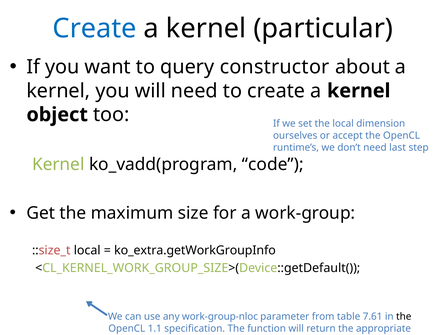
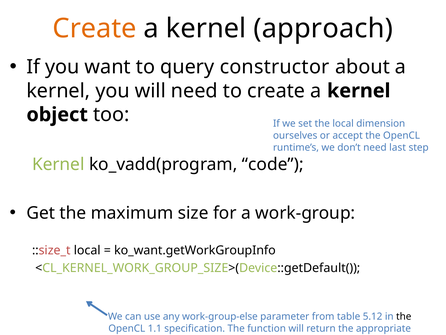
Create colour: blue -> orange (95, 28)
particular: particular -> approach (323, 28)
ko_extra.getWorkGroupInfo: ko_extra.getWorkGroupInfo -> ko_want.getWorkGroupInfo (195, 250)
work-group-nloc: work-group-nloc -> work-group-else (220, 316)
7.61: 7.61 -> 5.12 (373, 316)
